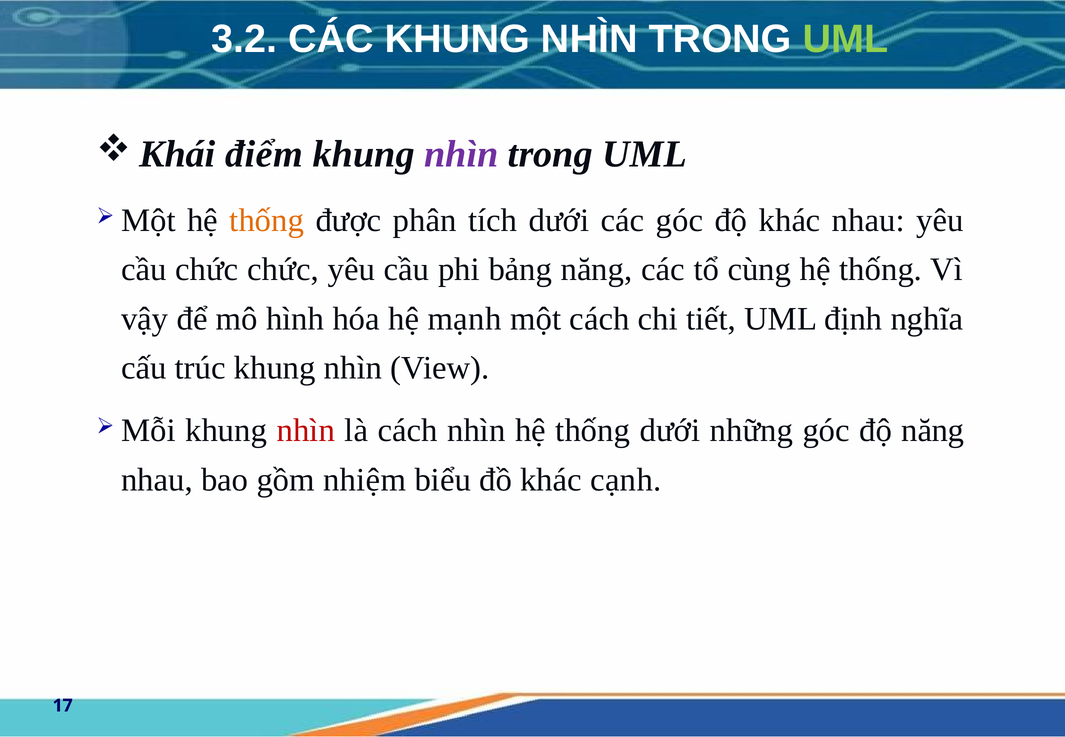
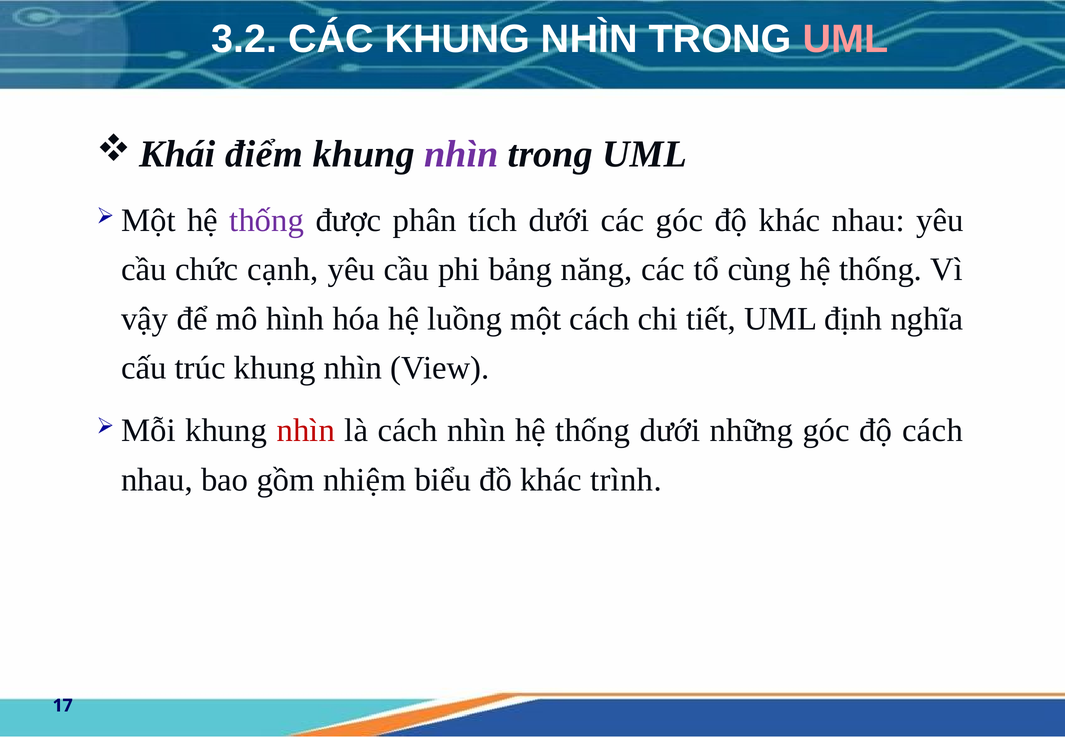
UML colour: light green -> pink (846, 39)
thống colour: orange -> purple (267, 221)
chức chức: chức -> cạnh (283, 270)
mạnh: mạnh -> luồng (465, 319)
độ năng: năng -> cách (932, 431)
cạnh: cạnh -> trình (626, 480)
